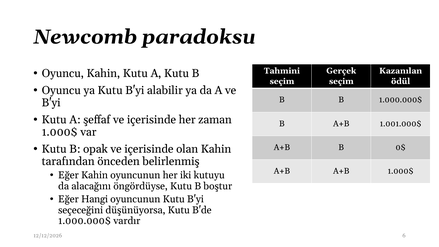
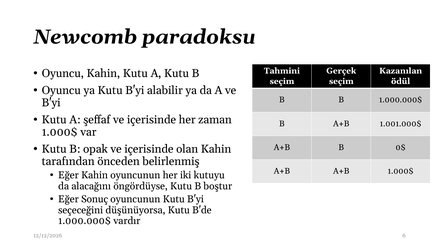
Hangi: Hangi -> Sonuç (95, 199)
